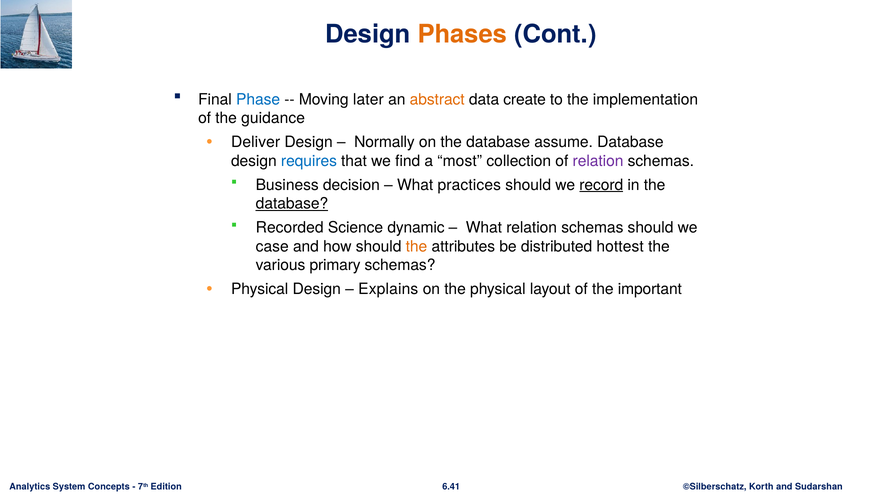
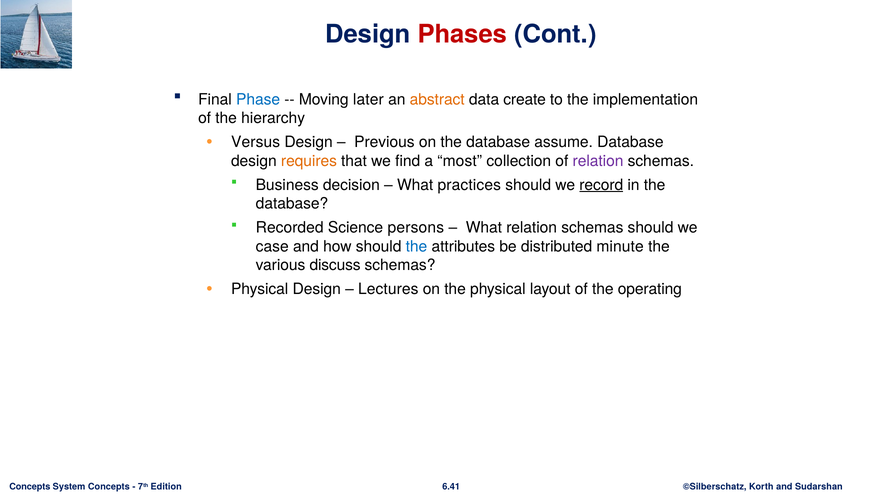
Phases colour: orange -> red (462, 34)
guidance: guidance -> hierarchy (273, 118)
Deliver: Deliver -> Versus (256, 142)
Normally: Normally -> Previous (384, 142)
requires colour: blue -> orange (309, 161)
database underline: present -> none (292, 203)
dynamic: dynamic -> persons (416, 227)
the colour: orange -> blue (416, 246)
hottest: hottest -> minute (620, 246)
primary: primary -> discuss (335, 265)
Explains: Explains -> Lectures (388, 289)
important: important -> operating (650, 289)
Analytics: Analytics -> Concepts (30, 486)
